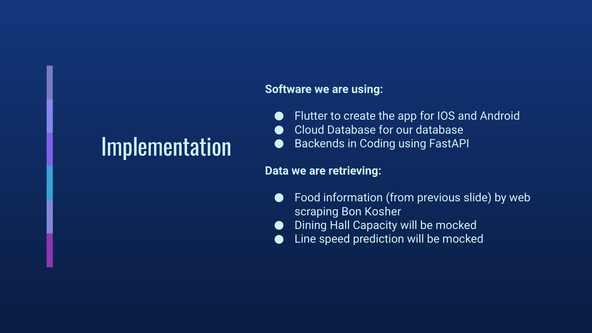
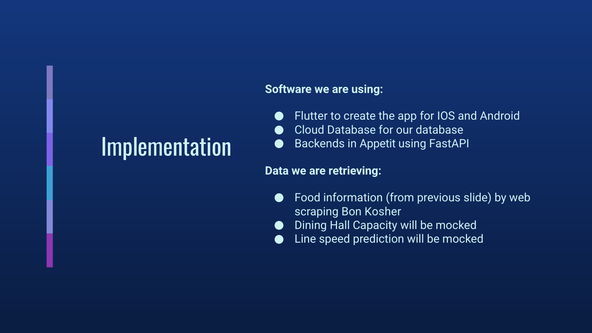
Coding: Coding -> Appetit (378, 144)
